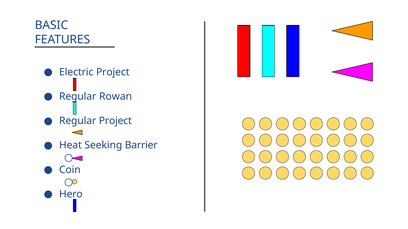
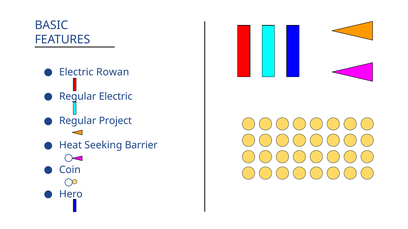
Electric Project: Project -> Rowan (113, 72)
Regular Rowan: Rowan -> Electric (116, 97)
